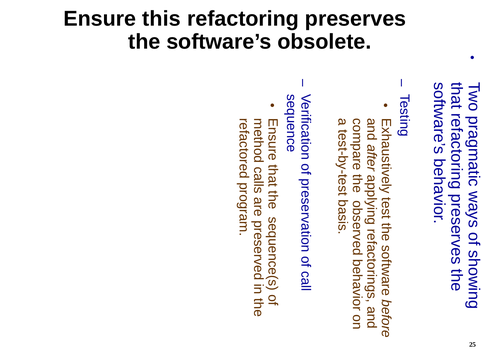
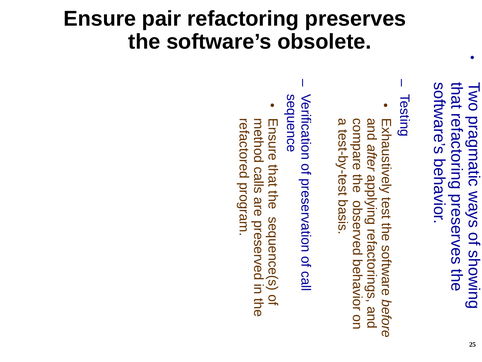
this: this -> pair (162, 19)
